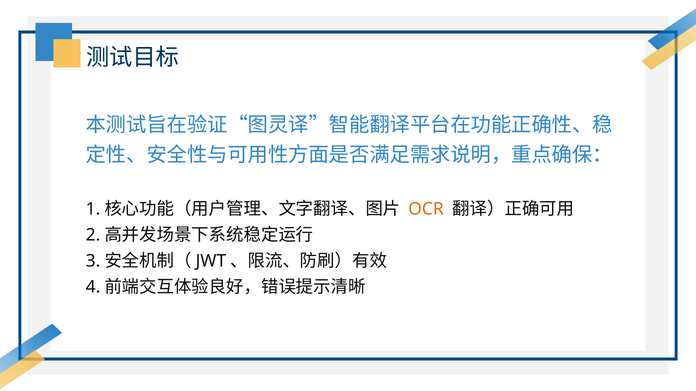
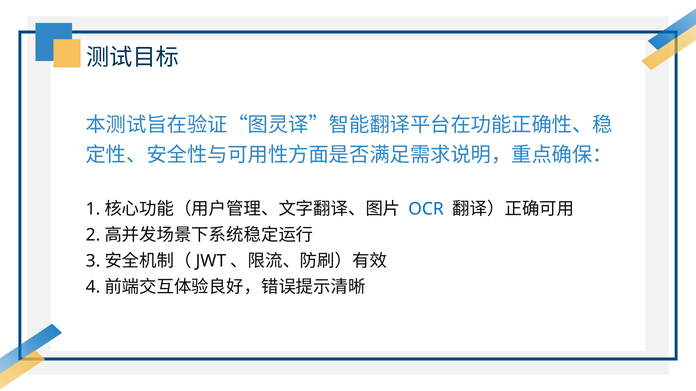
OCR colour: orange -> blue (426, 209)
